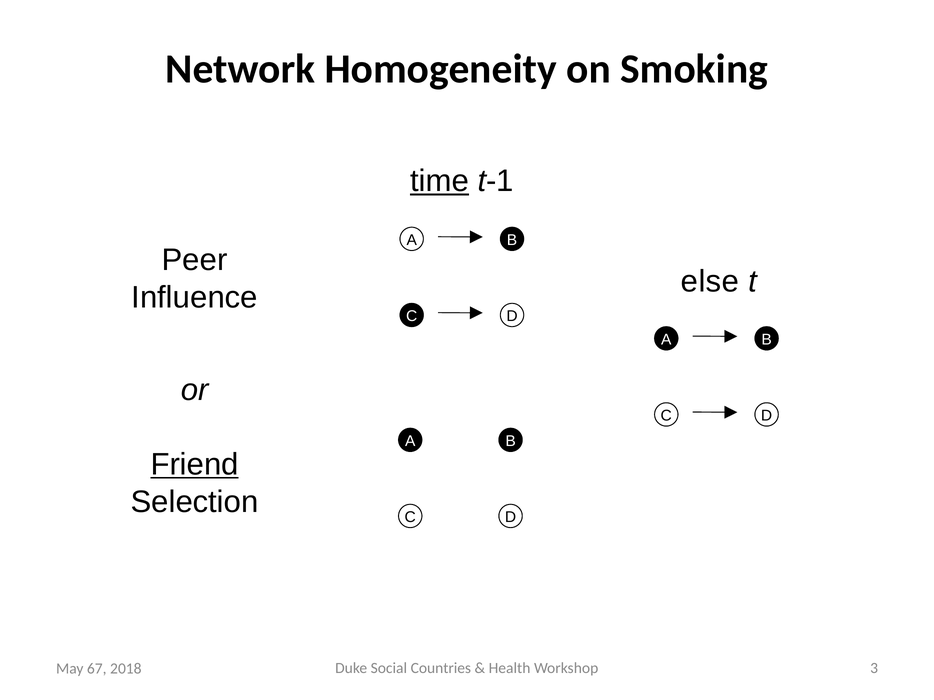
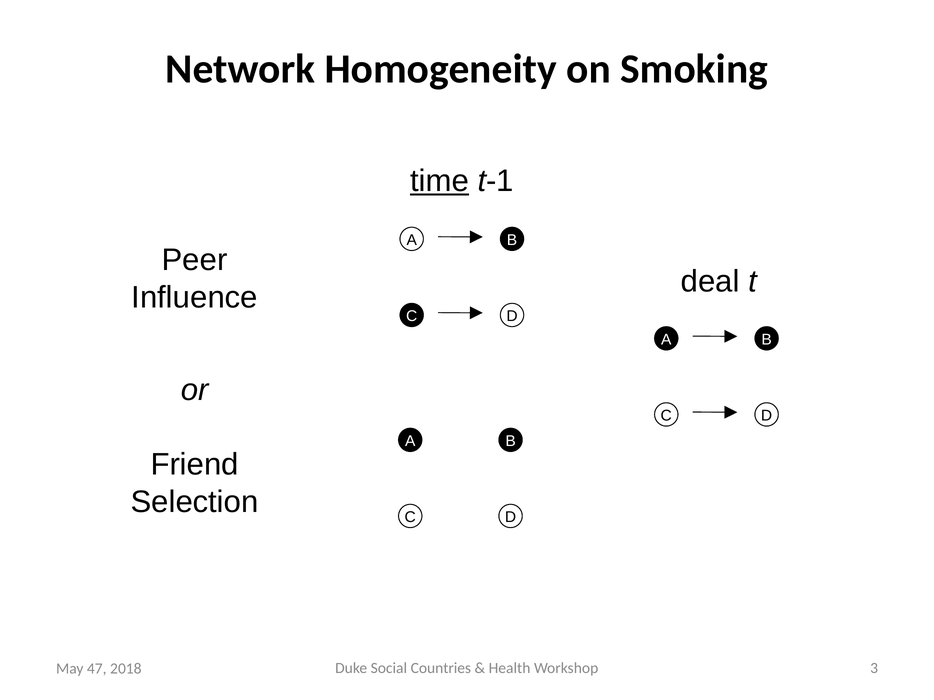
else: else -> deal (710, 282)
Friend underline: present -> none (195, 465)
67: 67 -> 47 (97, 669)
